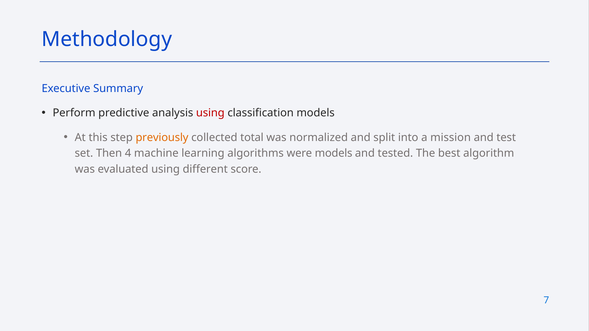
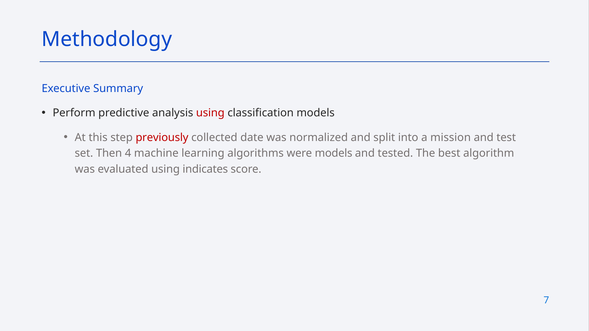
previously colour: orange -> red (162, 138)
total: total -> date (252, 138)
different: different -> indicates (205, 169)
